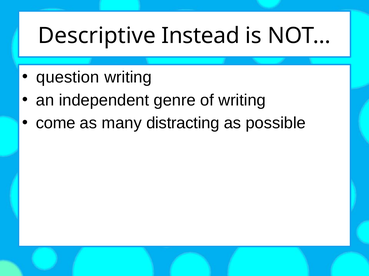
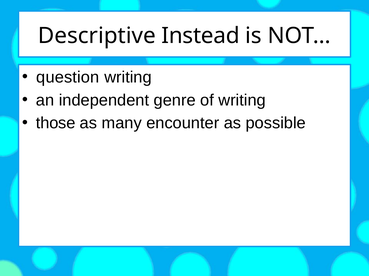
come: come -> those (56, 123)
distracting: distracting -> encounter (183, 123)
